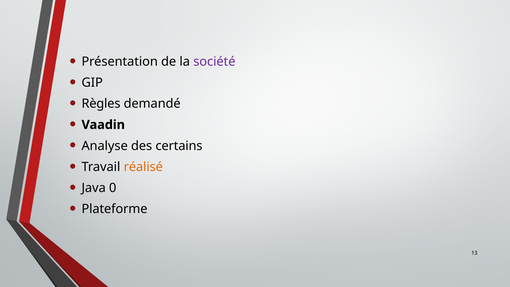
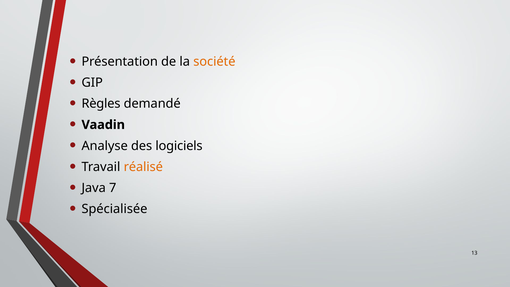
société colour: purple -> orange (214, 62)
certains: certains -> logiciels (179, 146)
0: 0 -> 7 (113, 188)
Plateforme: Plateforme -> Spécialisée (114, 209)
